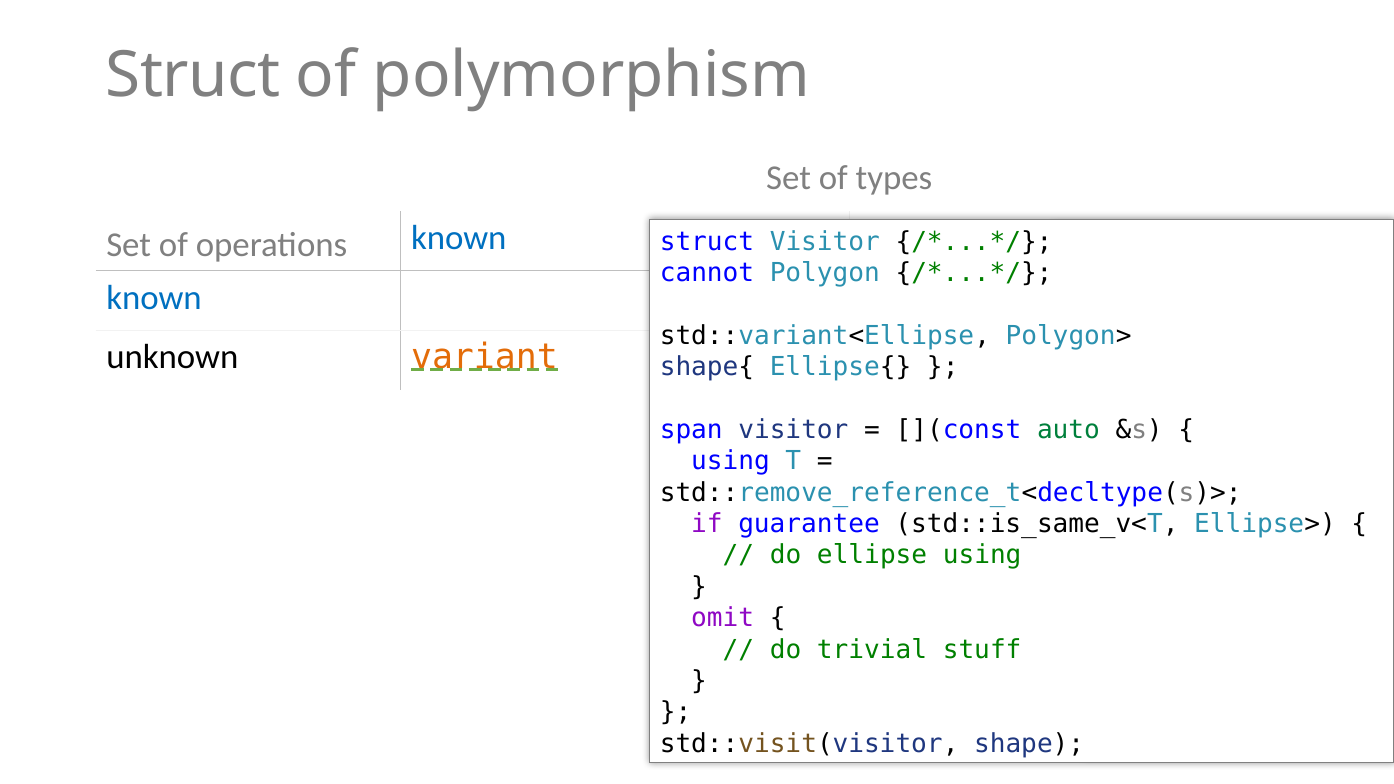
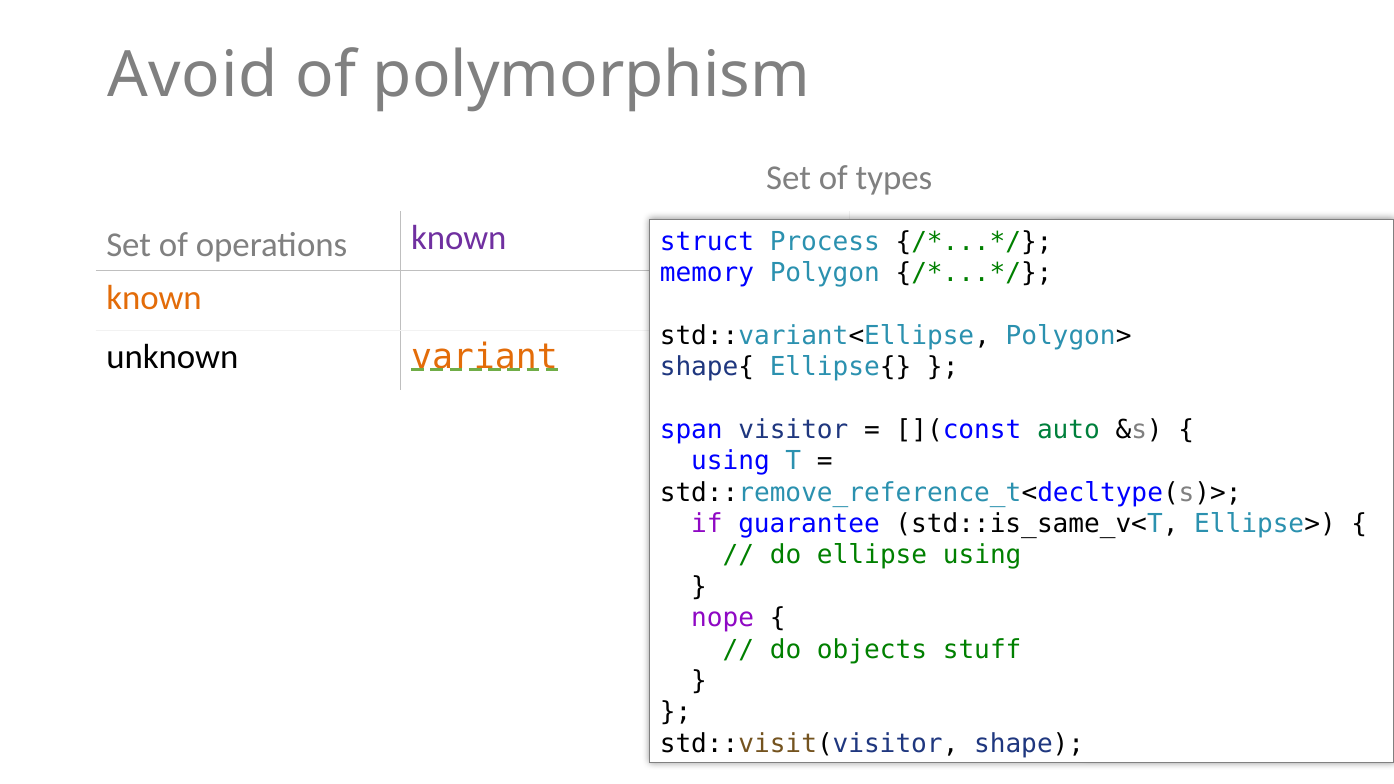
Struct: Struct -> Avoid (192, 75)
known colour: blue -> purple (459, 238)
struct Visitor: Visitor -> Process (825, 242)
cannot: cannot -> memory (707, 273)
known colour: blue -> orange (154, 298)
omit: omit -> nope (723, 618)
trivial: trivial -> objects (872, 650)
